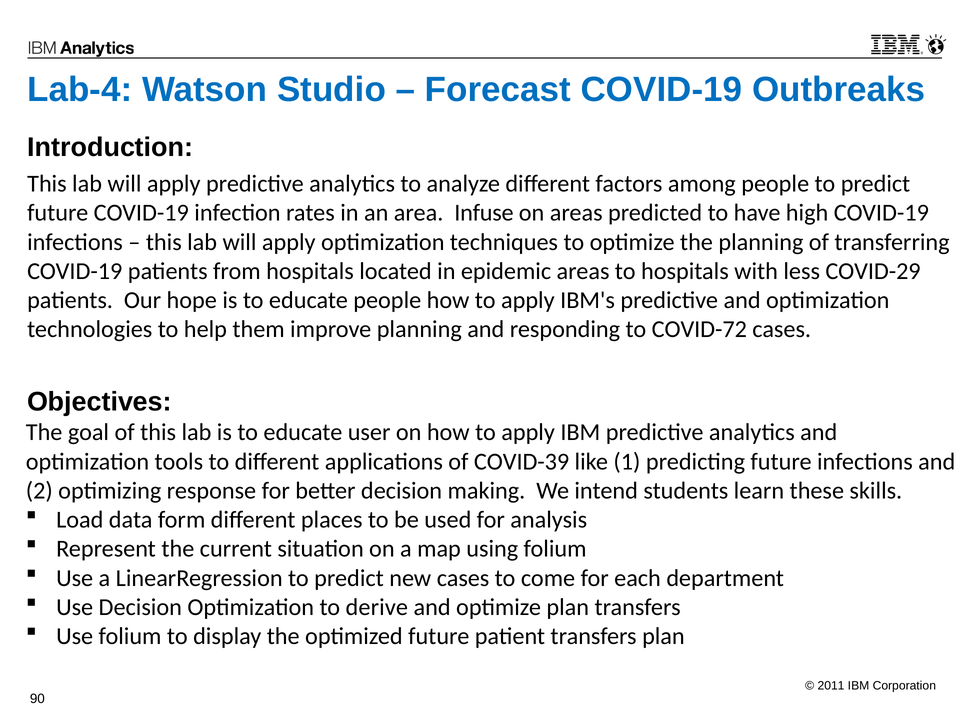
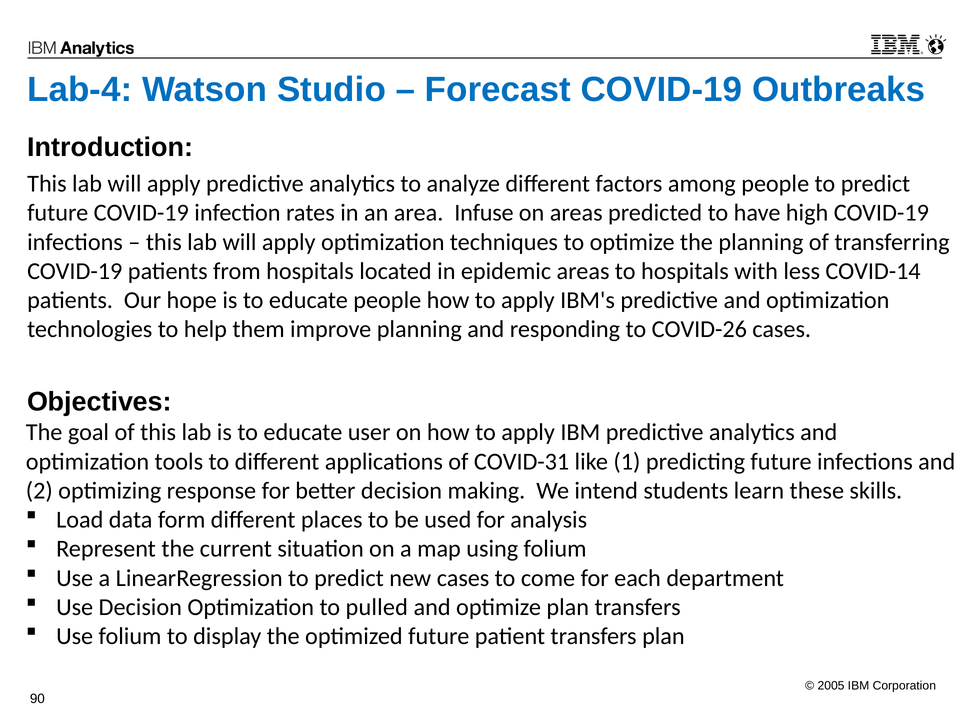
COVID-29: COVID-29 -> COVID-14 (873, 271)
COVID-72: COVID-72 -> COVID-26 (699, 329)
COVID-39: COVID-39 -> COVID-31 (522, 461)
derive: derive -> pulled (377, 607)
2011: 2011 -> 2005 (831, 685)
